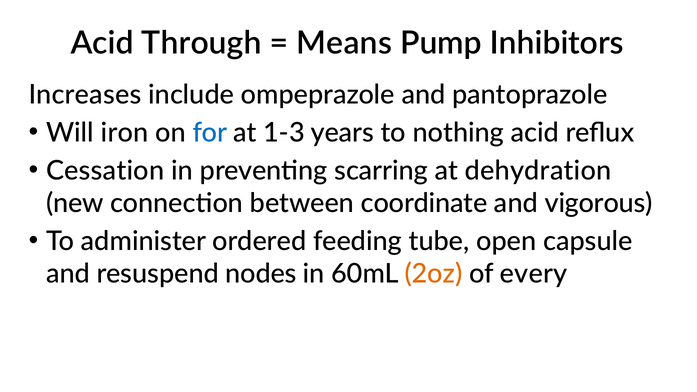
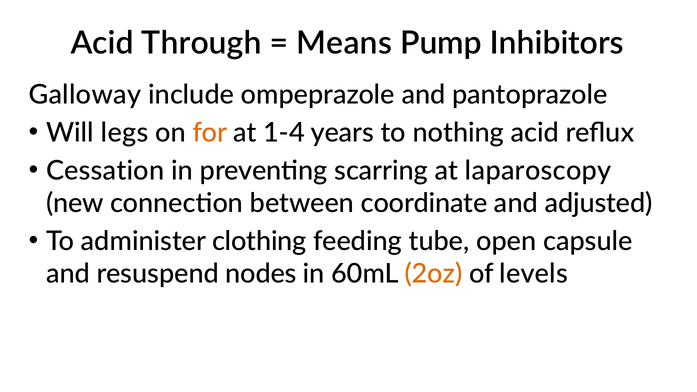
Increases: Increases -> Galloway (85, 95)
iron: iron -> legs (125, 133)
for colour: blue -> orange (210, 133)
1-3: 1-3 -> 1-4 (284, 133)
dehydration: dehydration -> laparoscopy (538, 171)
vigorous: vigorous -> adjusted (599, 203)
ordered: ordered -> clothing (259, 241)
every: every -> levels (534, 274)
